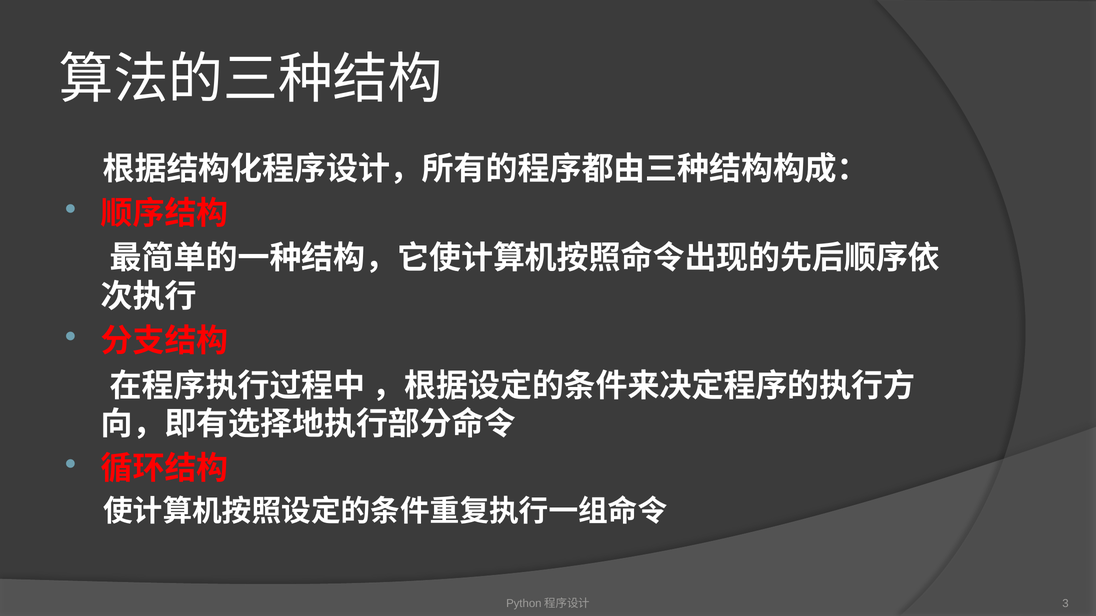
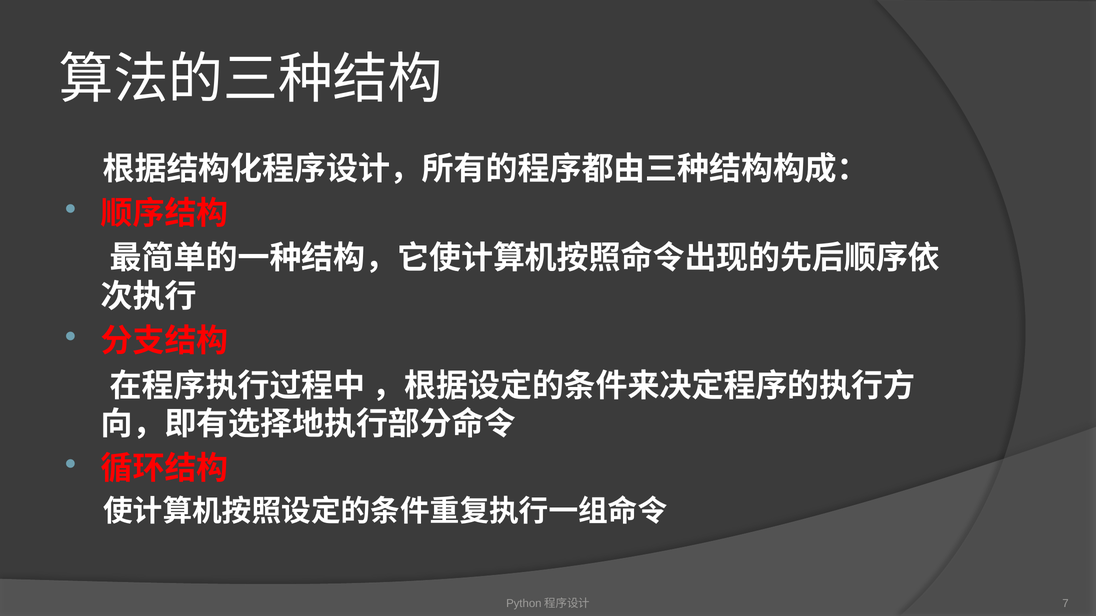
3: 3 -> 7 (1065, 604)
